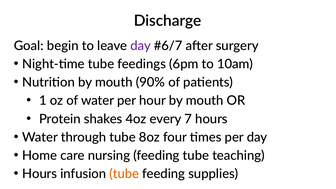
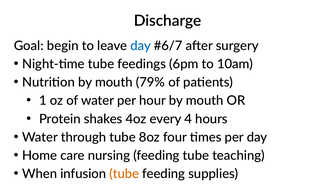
day colour: purple -> blue (141, 46)
90%: 90% -> 79% (150, 82)
7: 7 -> 4 (188, 119)
Hours: Hours -> When (40, 174)
